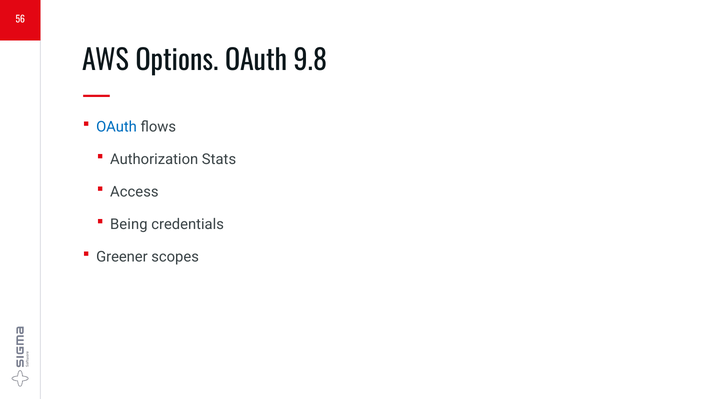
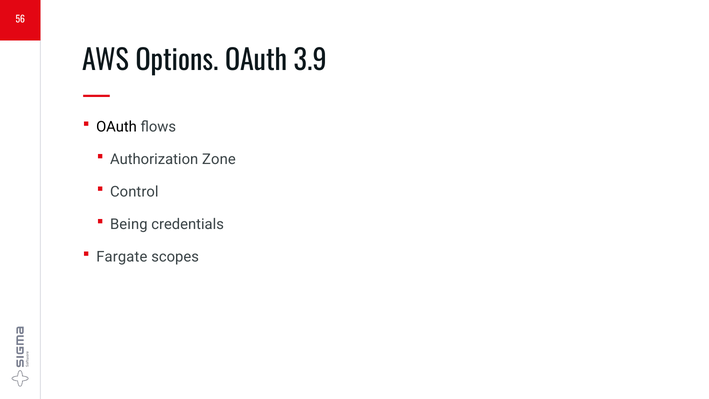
9.8: 9.8 -> 3.9 (310, 61)
OAuth colour: blue -> black (116, 127)
Stats: Stats -> Zone (219, 159)
Access: Access -> Control (134, 192)
Greener: Greener -> Fargate (122, 257)
